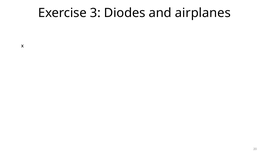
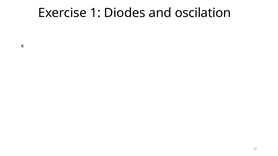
3: 3 -> 1 (95, 13)
airplanes: airplanes -> oscilation (203, 13)
